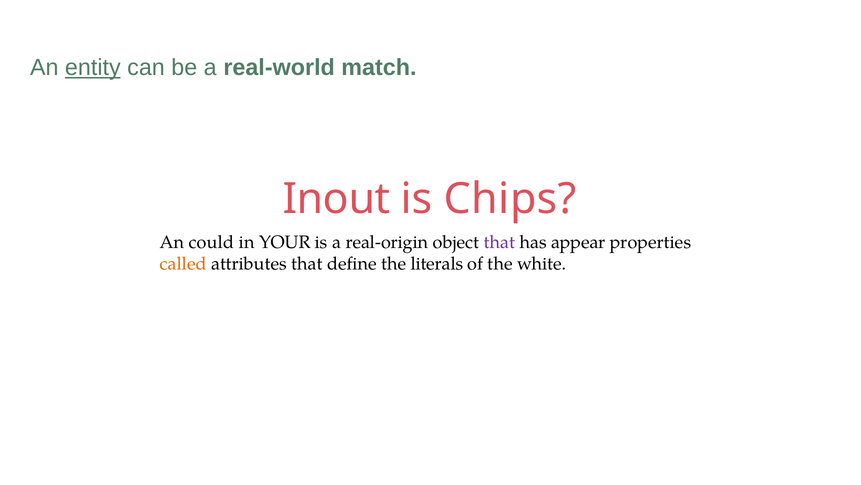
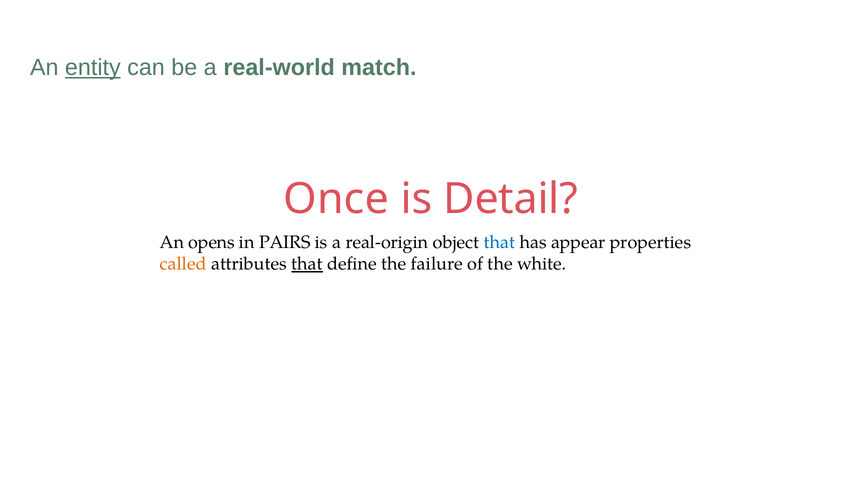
Inout: Inout -> Once (336, 199)
Chips: Chips -> Detail (511, 199)
could: could -> opens (212, 242)
YOUR: YOUR -> PAIRS (285, 242)
that colour: purple -> blue (499, 242)
that underline: none -> present (307, 264)
literals: literals -> failure (437, 264)
